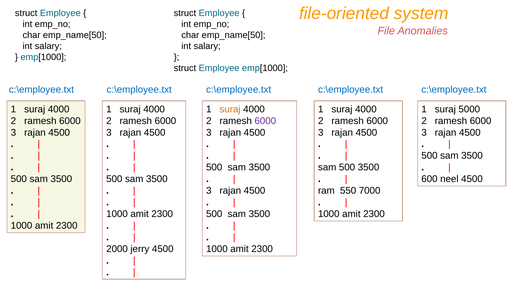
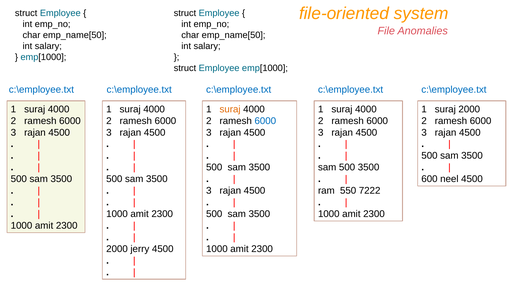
suraj 5000: 5000 -> 2000 (469, 109)
6000 colour: purple -> blue (265, 121)
7000: 7000 -> 7222 (370, 191)
